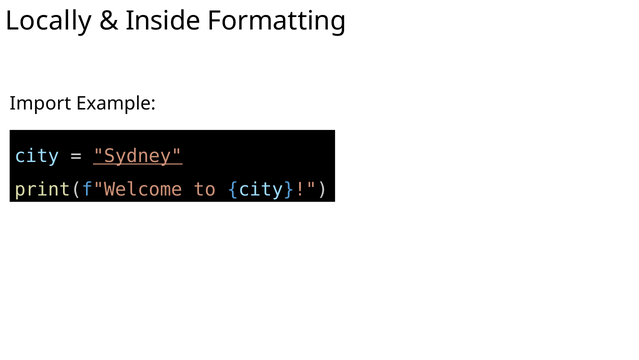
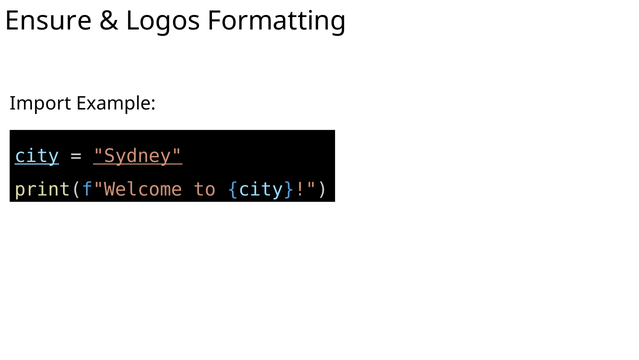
Locally: Locally -> Ensure (48, 21)
Inside: Inside -> Logos (163, 21)
city underline: none -> present (37, 156)
